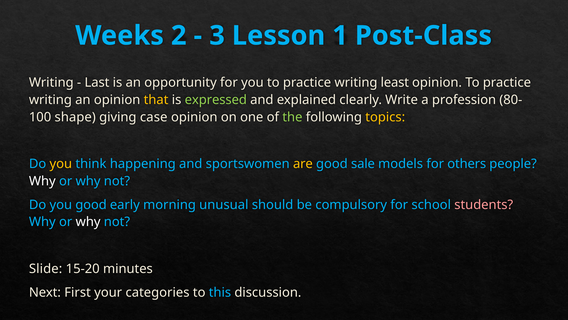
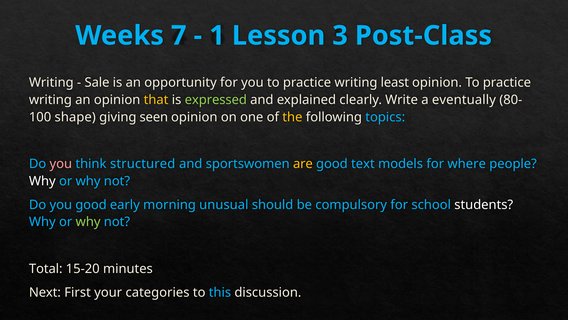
2: 2 -> 7 (179, 36)
3: 3 -> 1 (217, 36)
1: 1 -> 3 (340, 36)
Last: Last -> Sale (97, 83)
profession: profession -> eventually (464, 100)
case: case -> seen (154, 117)
the colour: light green -> yellow (292, 117)
topics colour: yellow -> light blue (385, 117)
you colour: yellow -> pink (61, 164)
happening: happening -> structured (143, 164)
sale: sale -> text (363, 164)
others: others -> where (467, 164)
students colour: pink -> white (484, 204)
why colour: white -> light green (88, 222)
Slide: Slide -> Total (46, 268)
